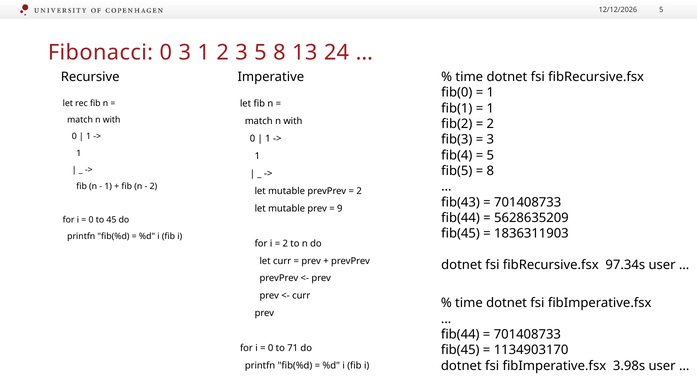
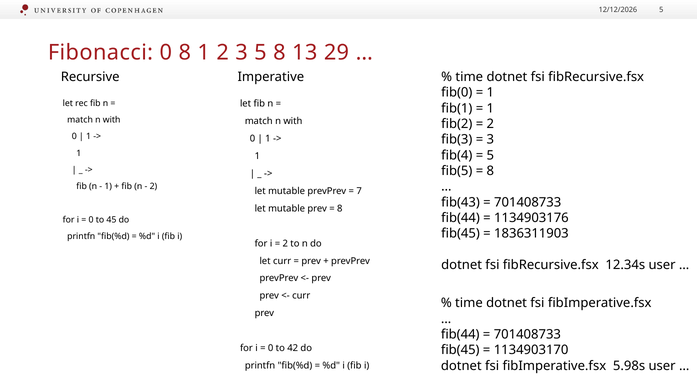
0 3: 3 -> 8 (185, 53)
24: 24 -> 29 (336, 53)
2: 2 -> 7 (359, 191)
9: 9 -> 8 (340, 209)
5628635209: 5628635209 -> 1134903176 (531, 218)
97.34s: 97.34s -> 12.34s (625, 265)
71: 71 -> 42 (293, 348)
3.98s: 3.98s -> 5.98s (629, 366)
